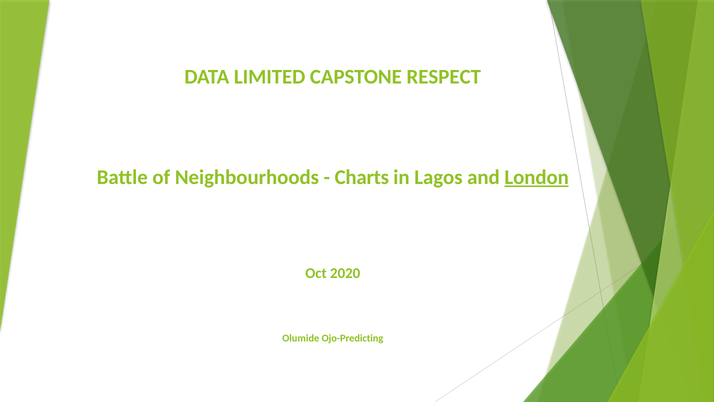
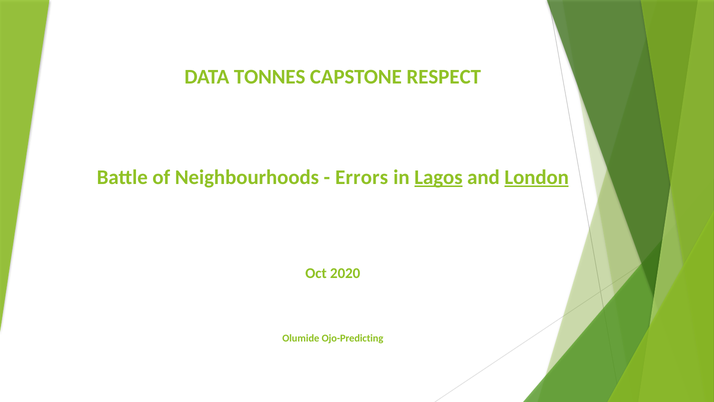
LIMITED: LIMITED -> TONNES (270, 77)
Charts: Charts -> Errors (362, 177)
Lagos underline: none -> present (438, 177)
